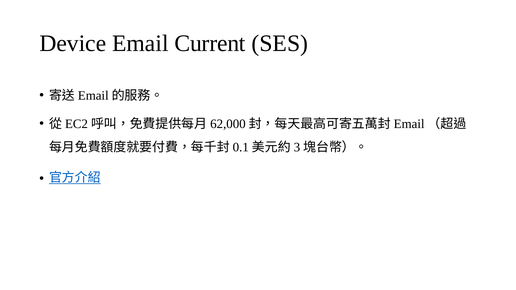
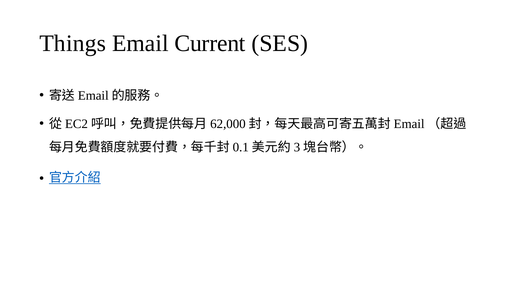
Device: Device -> Things (73, 43)
